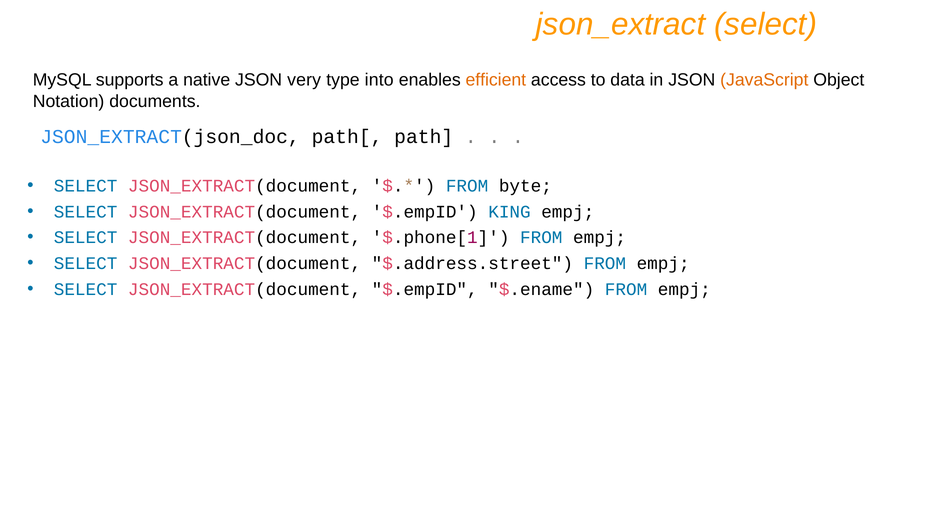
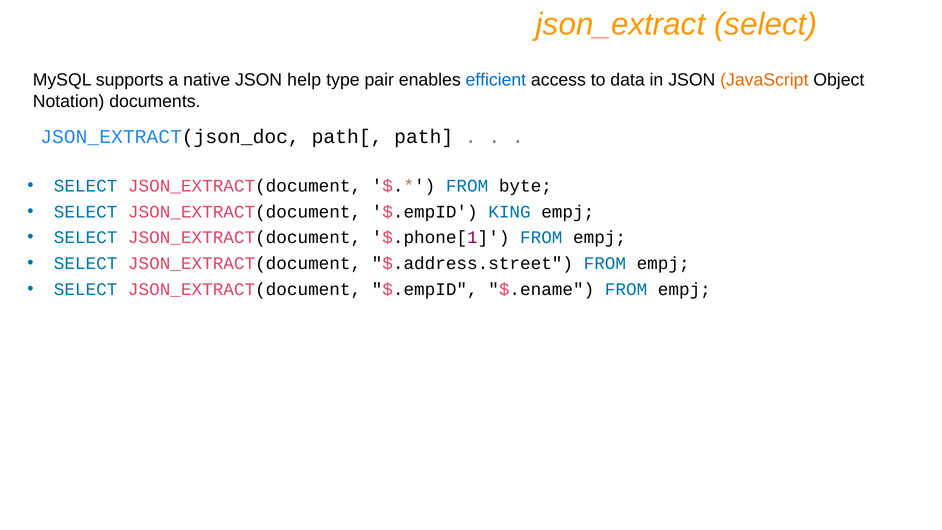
very: very -> help (304, 80)
into: into -> pair (379, 80)
efficient colour: orange -> blue (496, 80)
